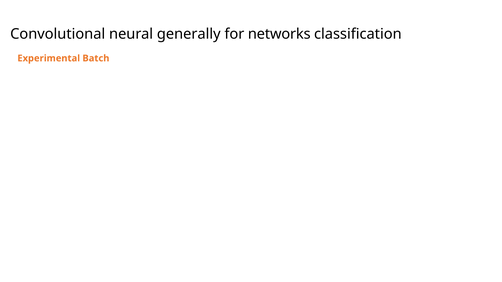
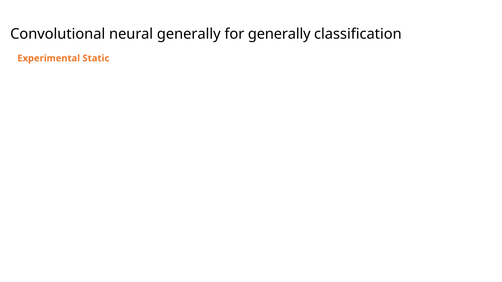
for networks: networks -> generally (279, 34)
Batch: Batch -> Static (96, 58)
